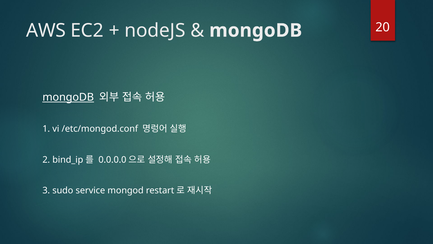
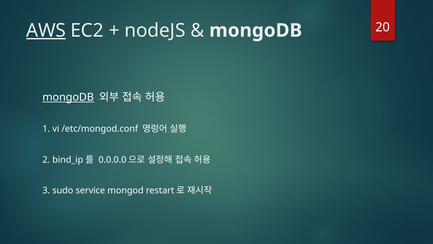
AWS underline: none -> present (46, 30)
